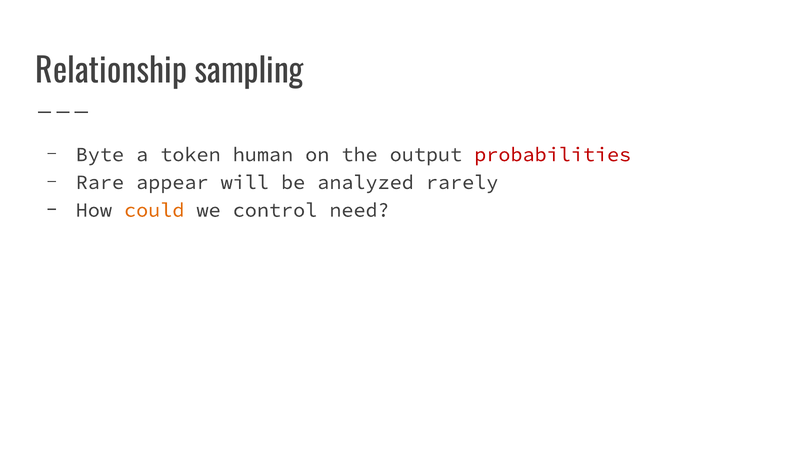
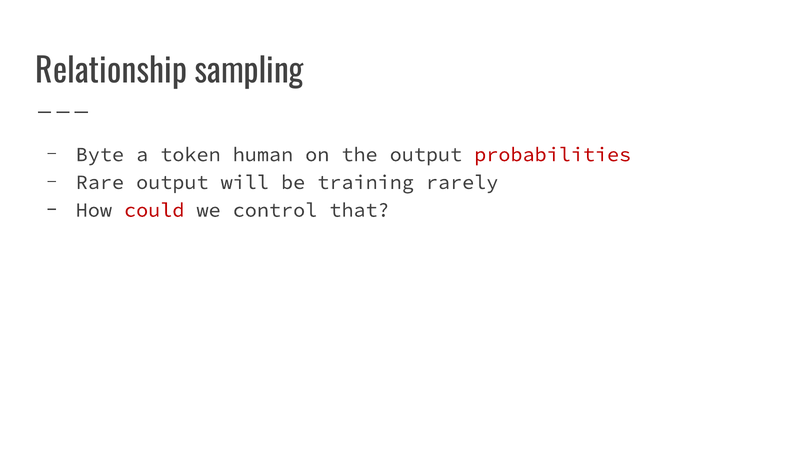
Rare appear: appear -> output (172, 182)
analyzed: analyzed -> training (366, 182)
could colour: orange -> red (154, 210)
need: need -> that (360, 210)
